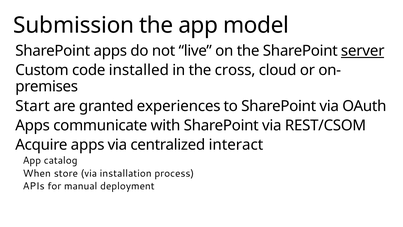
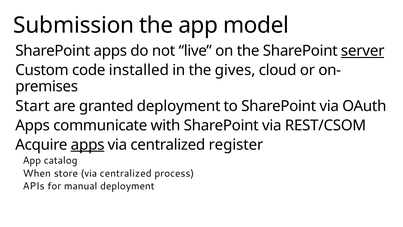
cross: cross -> gives (235, 70)
granted experiences: experiences -> deployment (179, 106)
apps underline: none -> present (88, 145)
interact: interact -> register (236, 145)
store via installation: installation -> centralized (126, 173)
